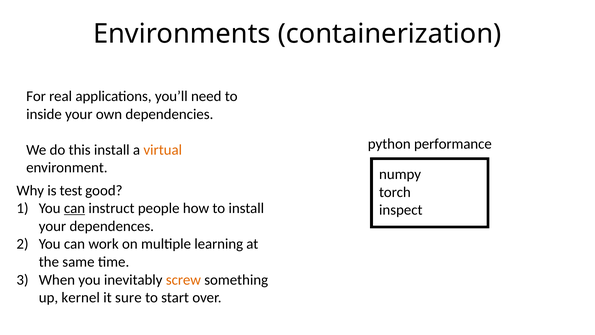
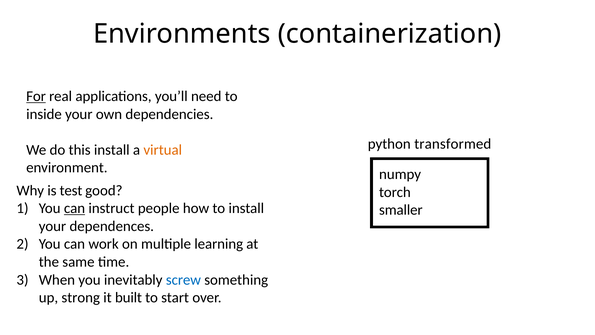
For underline: none -> present (36, 96)
performance: performance -> transformed (453, 144)
inspect: inspect -> smaller (401, 210)
screw colour: orange -> blue (183, 279)
kernel: kernel -> strong (81, 297)
sure: sure -> built (129, 297)
